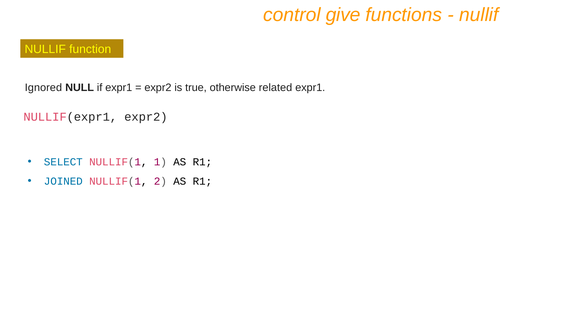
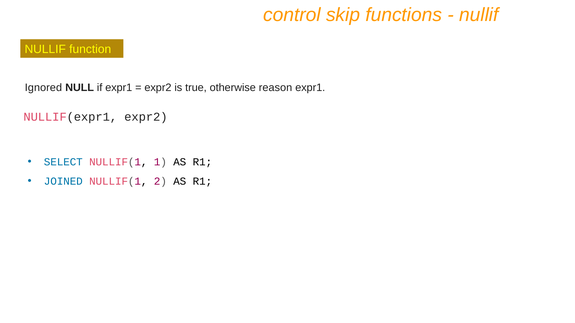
give: give -> skip (343, 15)
related: related -> reason (275, 88)
